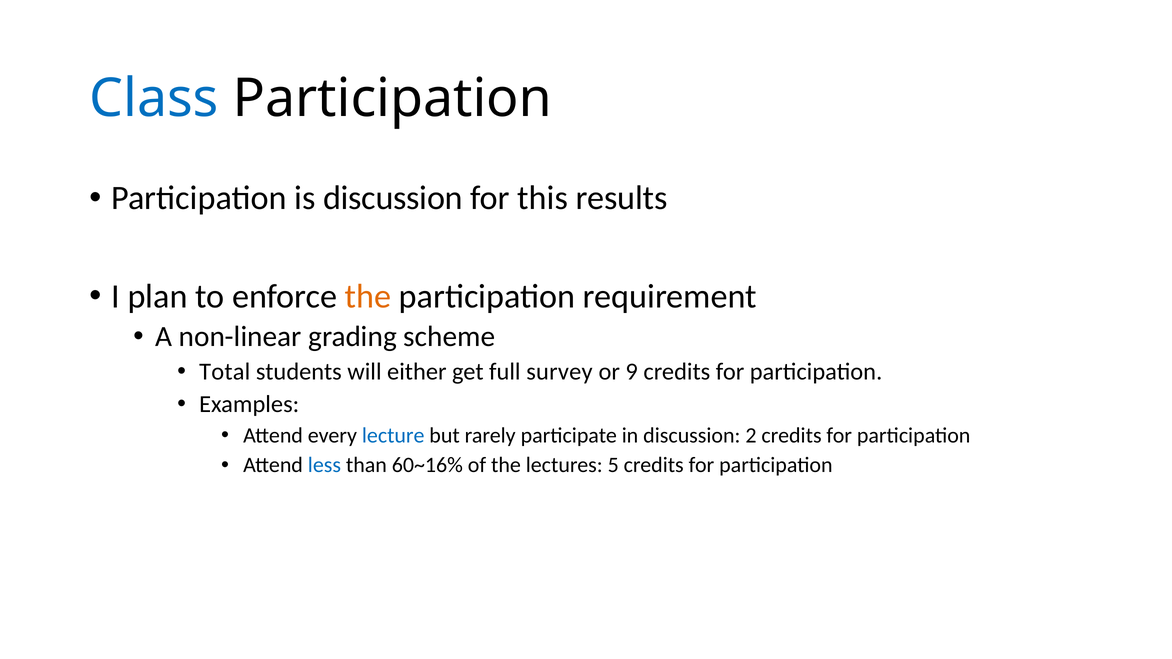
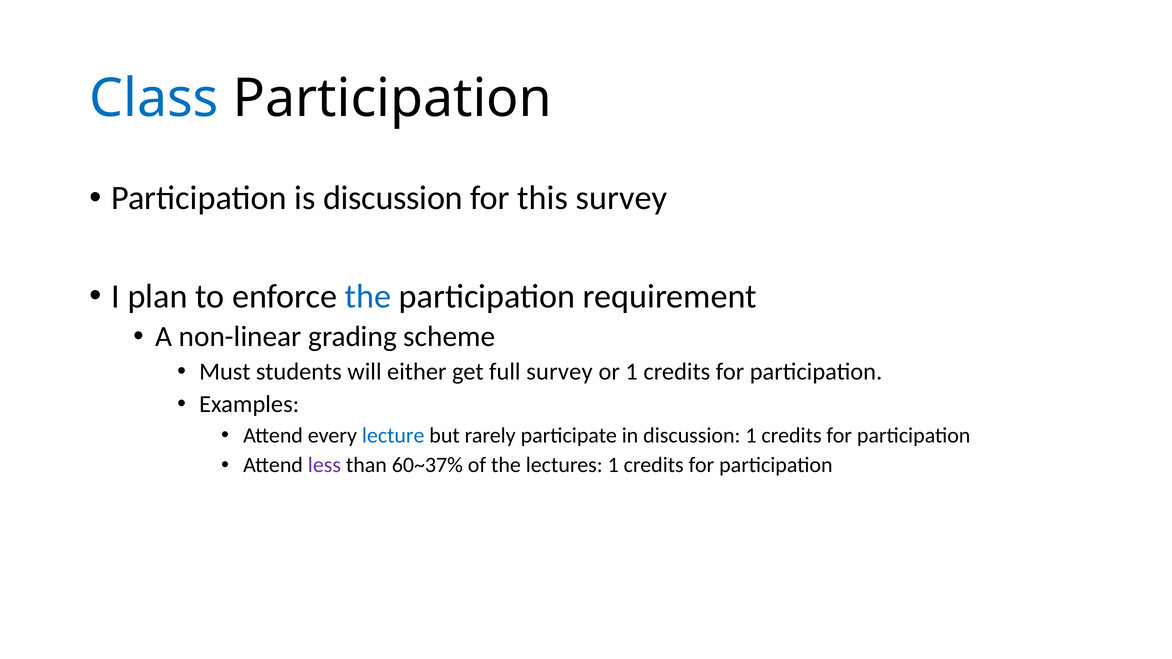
this results: results -> survey (621, 198)
the colour: orange -> blue (368, 296)
Total: Total -> Must (225, 372)
or 9: 9 -> 1 (632, 372)
discussion 2: 2 -> 1 (751, 436)
less colour: blue -> purple (324, 465)
60~16%: 60~16% -> 60~37% (427, 465)
lectures 5: 5 -> 1 (613, 465)
